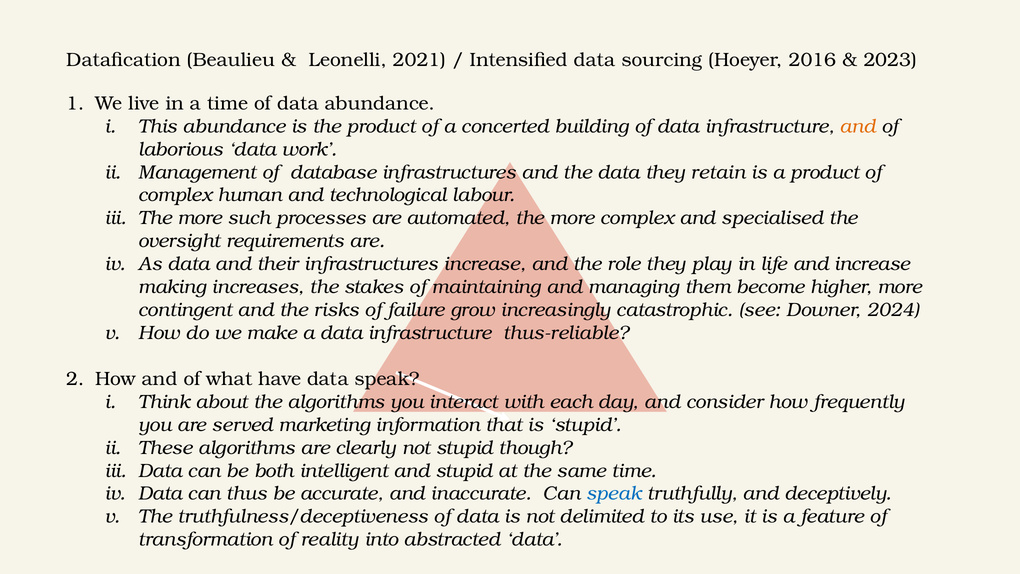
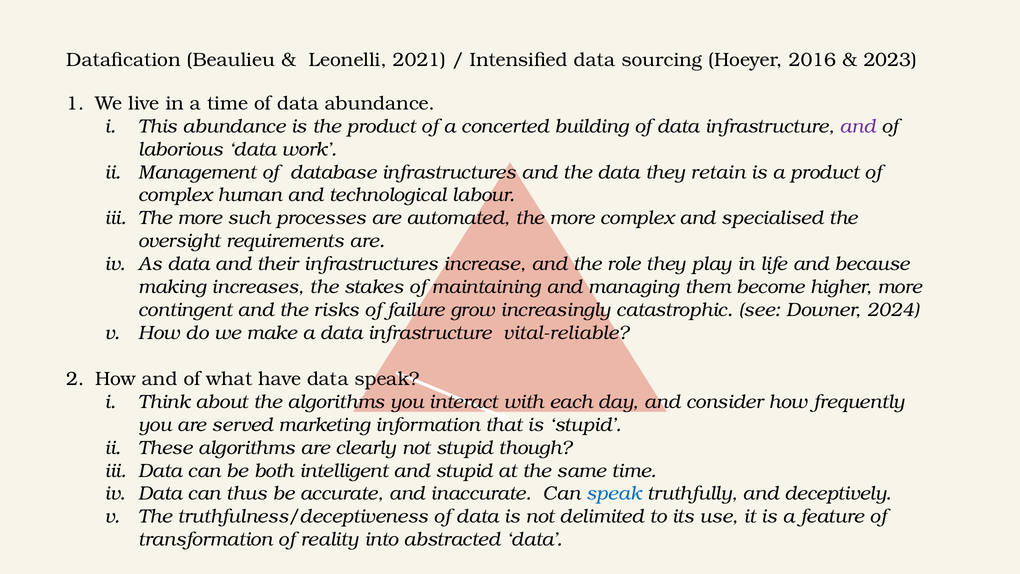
and colour: orange -> purple (858, 126)
and increase: increase -> because (872, 264)
thus-reliable: thus-reliable -> vital-reliable (566, 333)
